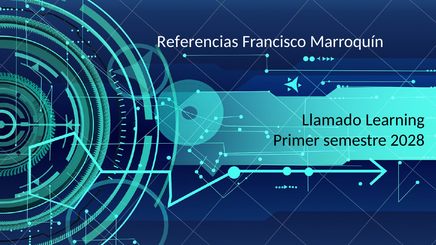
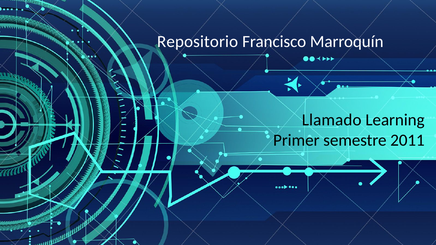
Referencias: Referencias -> Repositorio (198, 42)
2028: 2028 -> 2011 (407, 140)
